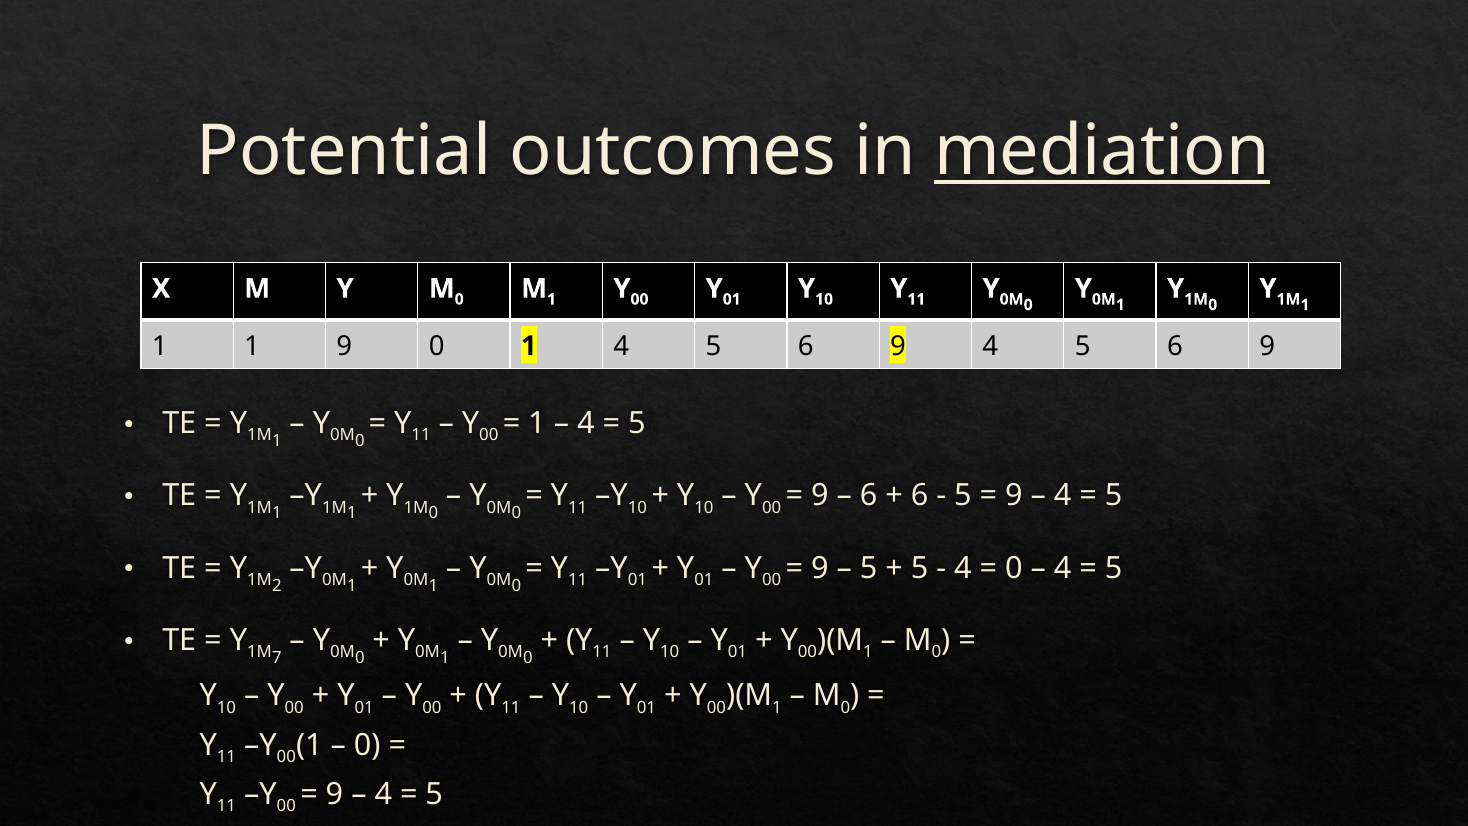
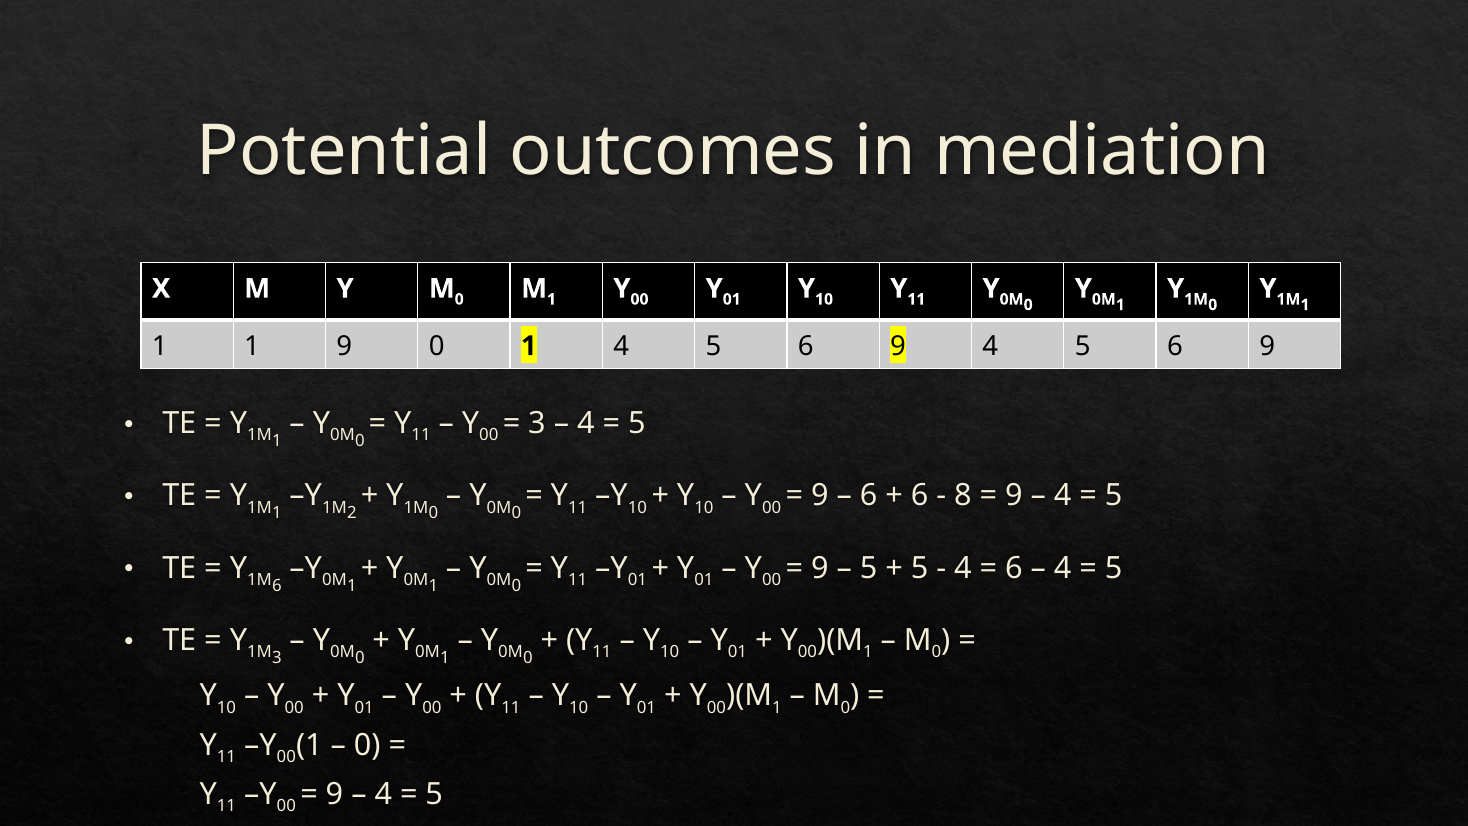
mediation underline: present -> none (1102, 152)
1: 1 -> 3 (537, 423)
1: 1 -> 2 (352, 513)
5: 5 -> 8 (963, 496)
2: 2 -> 6 (277, 585)
0: 0 -> 6 (1014, 568)
7: 7 -> 3 (277, 658)
